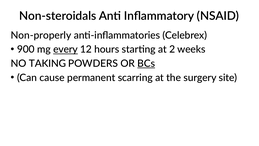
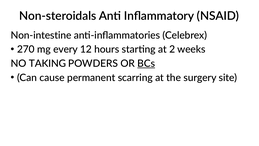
Non-properly: Non-properly -> Non-intestine (41, 35)
900: 900 -> 270 (26, 49)
every underline: present -> none (66, 49)
